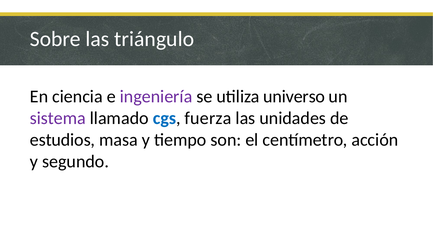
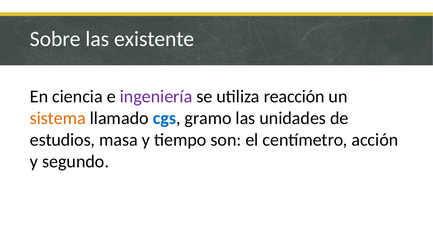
triángulo: triángulo -> existente (154, 39)
universo: universo -> reacción (294, 96)
sistema colour: purple -> orange (58, 118)
fuerza: fuerza -> gramo (208, 118)
